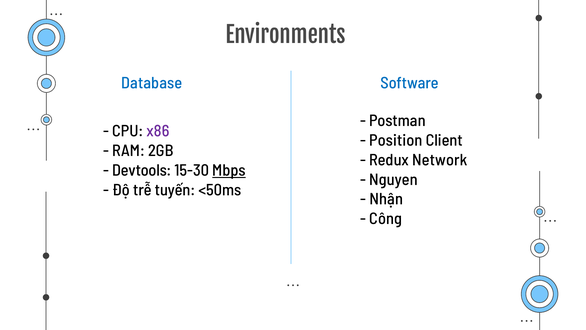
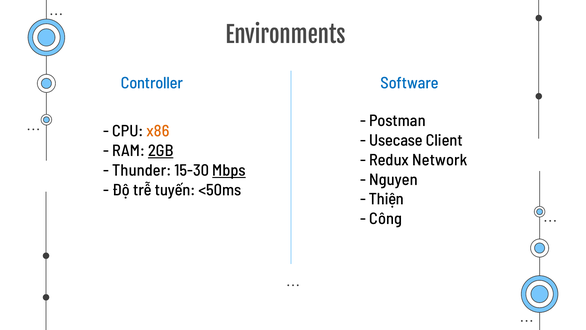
Database: Database -> Controller (152, 83)
x86 colour: purple -> orange (158, 131)
Position: Position -> Usecase (396, 140)
2GB underline: none -> present (161, 151)
Devtools: Devtools -> Thunder (142, 170)
Nhận: Nhận -> Thiện (386, 199)
